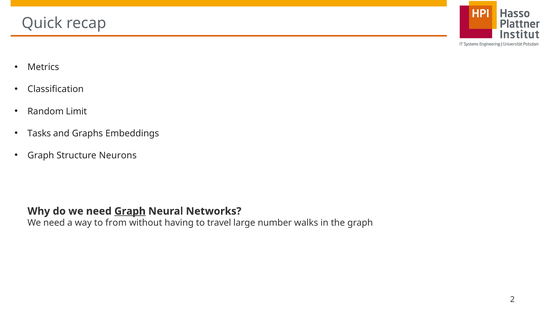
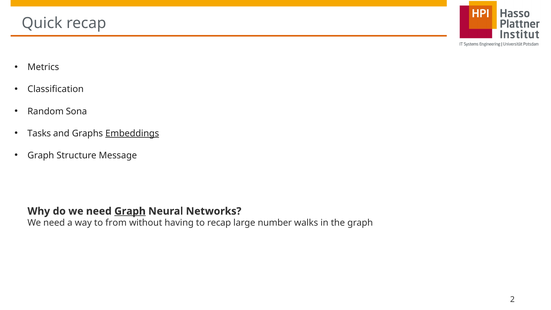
Limit: Limit -> Sona (76, 111)
Embeddings underline: none -> present (132, 133)
Neurons: Neurons -> Message (118, 155)
to travel: travel -> recap (219, 223)
